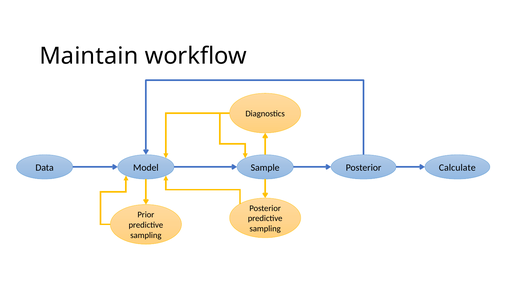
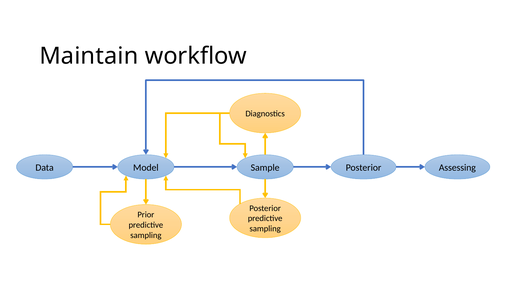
Calculate: Calculate -> Assessing (457, 168)
